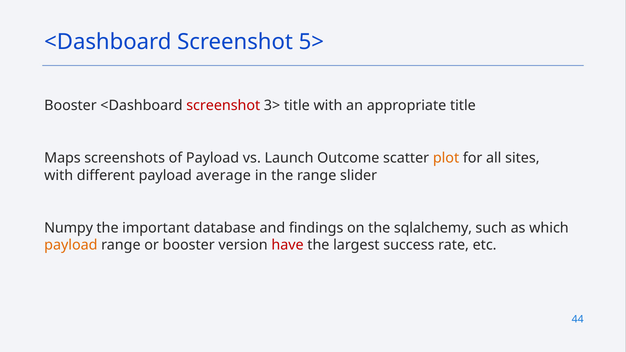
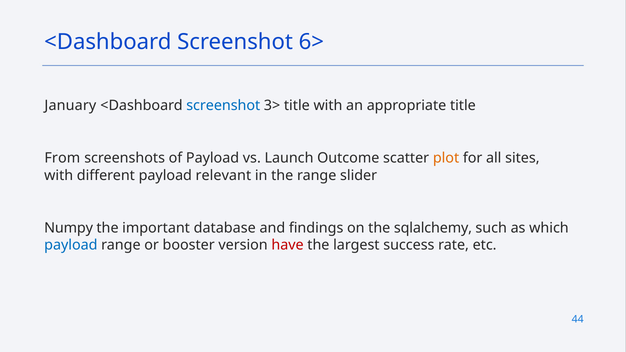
5>: 5> -> 6> (311, 42)
Booster: Booster -> January (70, 106)
screenshot colour: red -> blue (223, 106)
Maps: Maps -> From (62, 158)
average: average -> relevant (223, 176)
payload colour: orange -> blue (71, 245)
